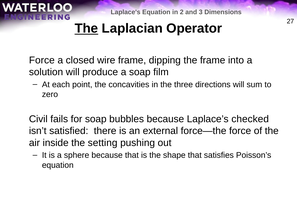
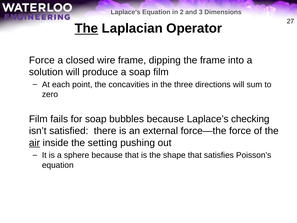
Civil: Civil -> Film (38, 119)
checked: checked -> checking (250, 119)
air underline: none -> present (34, 143)
